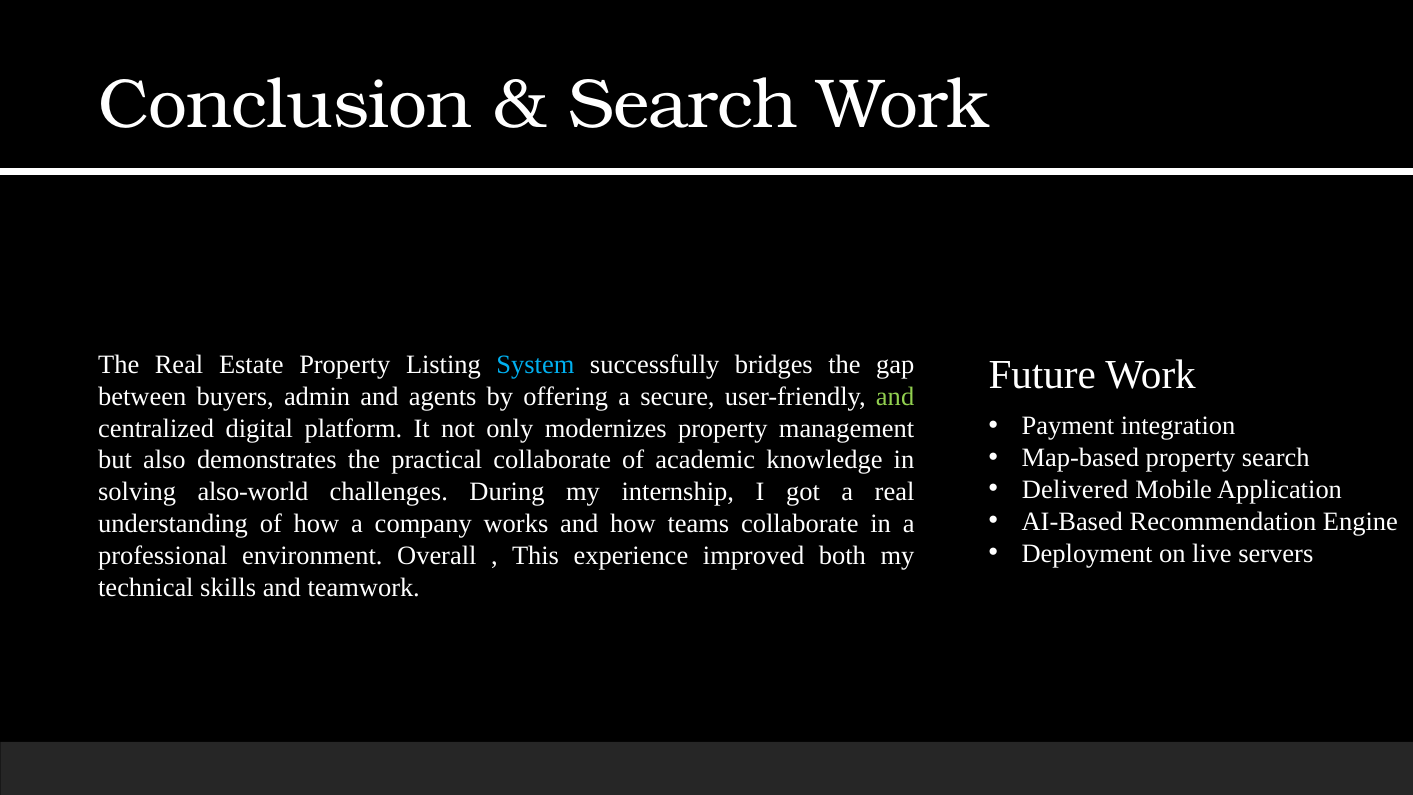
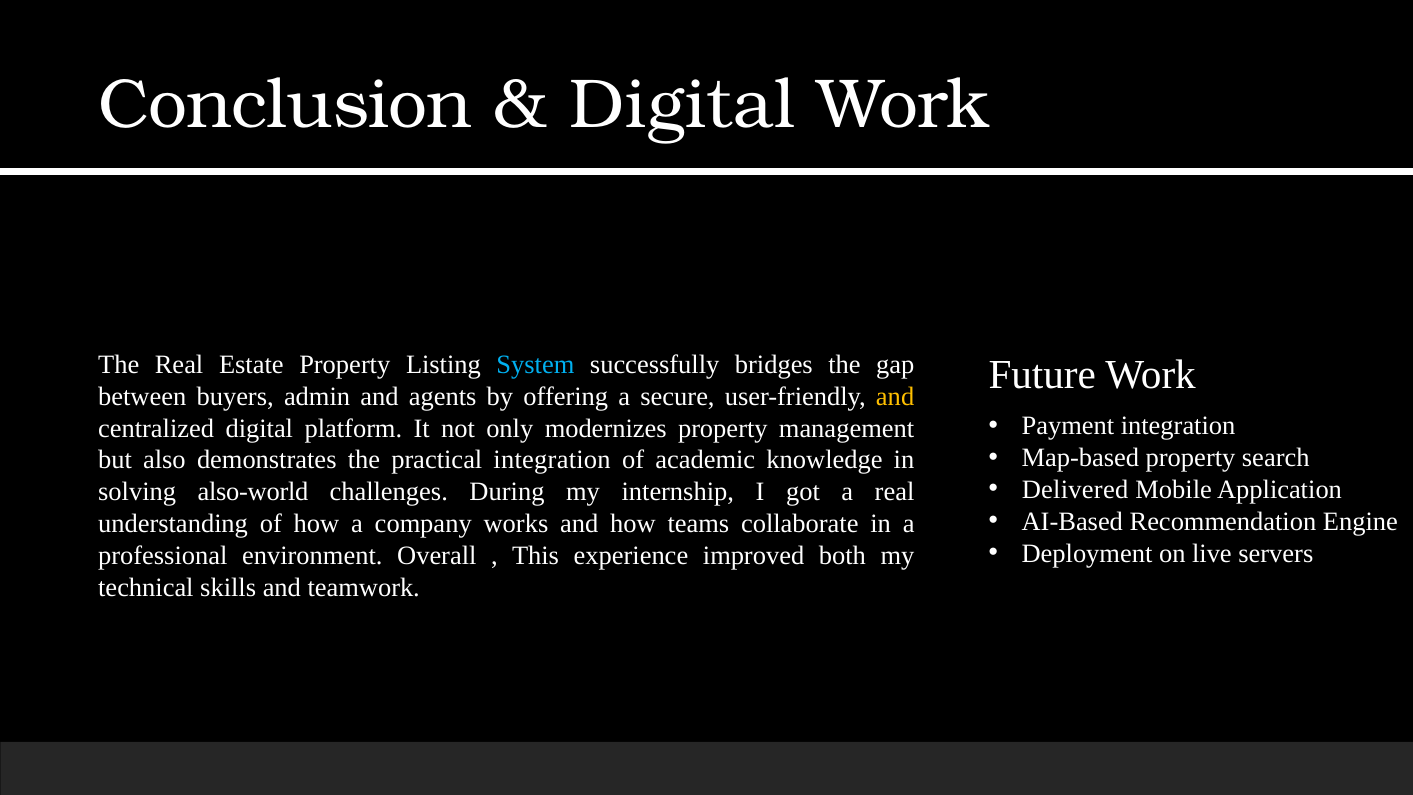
Search: Search -> Digital (683, 105)
and colour: light green -> yellow (895, 397)
practical collaborate: collaborate -> integration (552, 460)
